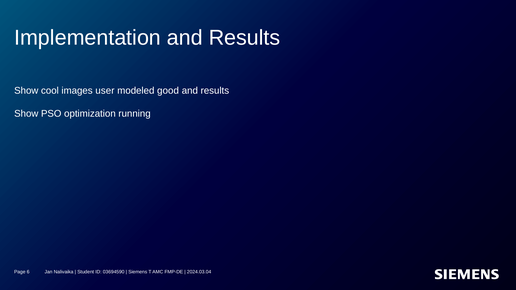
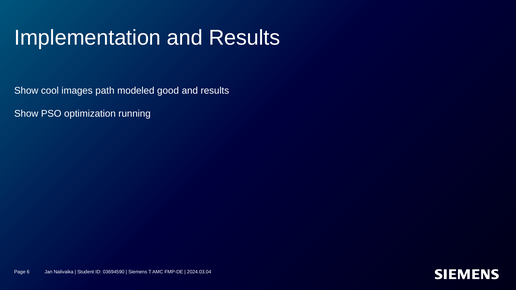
user: user -> path (105, 91)
